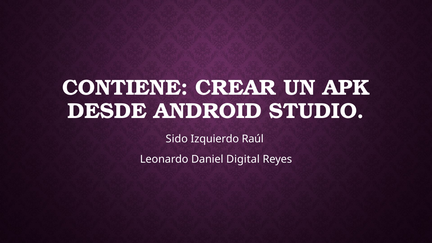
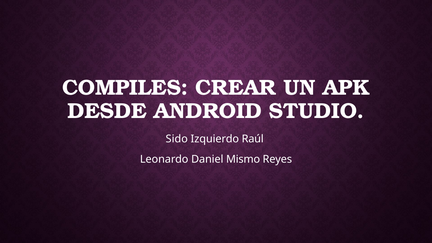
CONTIENE: CONTIENE -> COMPILES (125, 88)
Digital: Digital -> Mismo (243, 159)
